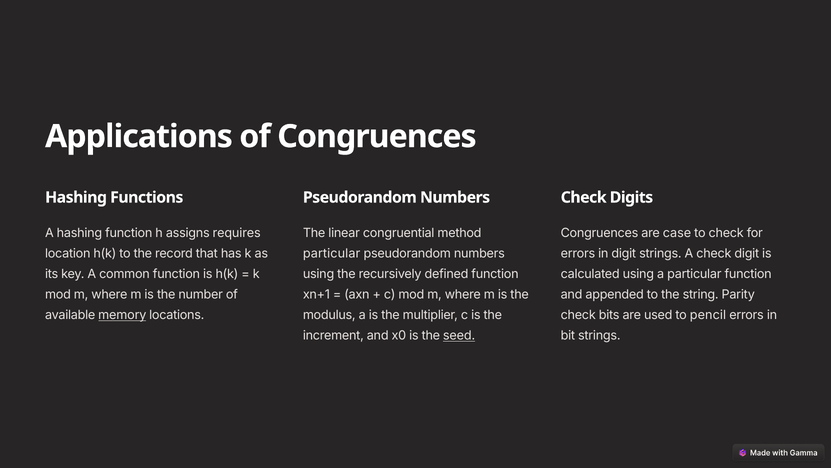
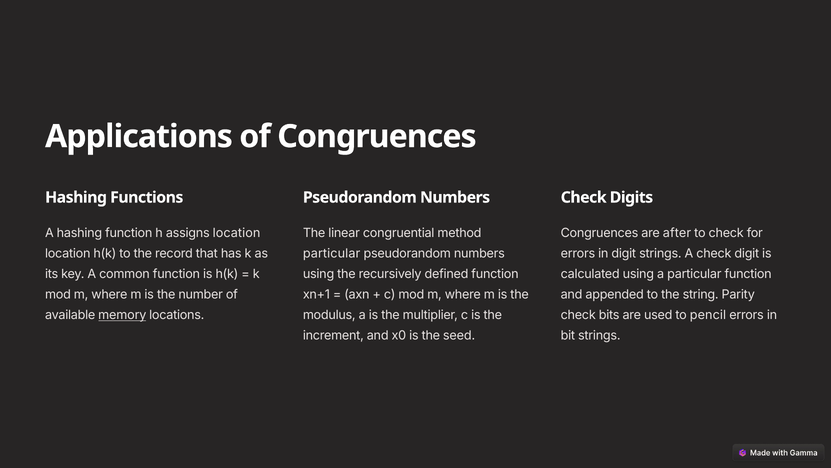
assigns requires: requires -> location (237, 233)
case: case -> after (677, 233)
seed underline: present -> none (459, 335)
